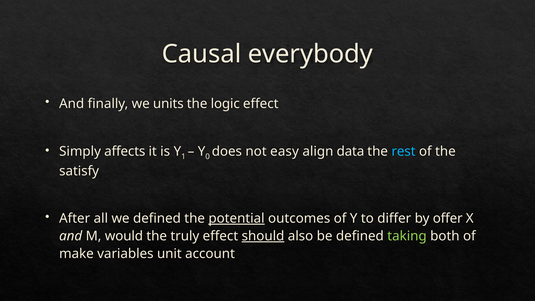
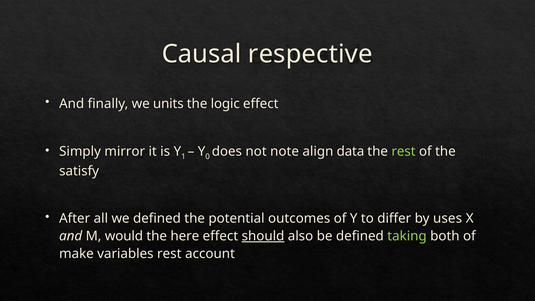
everybody: everybody -> respective (310, 54)
affects: affects -> mirror (125, 151)
easy: easy -> note (285, 151)
rest colour: light blue -> light green (403, 151)
potential underline: present -> none (237, 218)
offer: offer -> uses (448, 218)
truly: truly -> here (185, 236)
variables unit: unit -> rest (169, 254)
